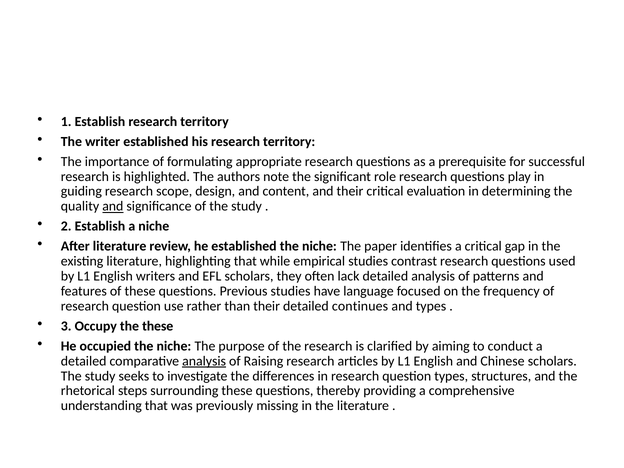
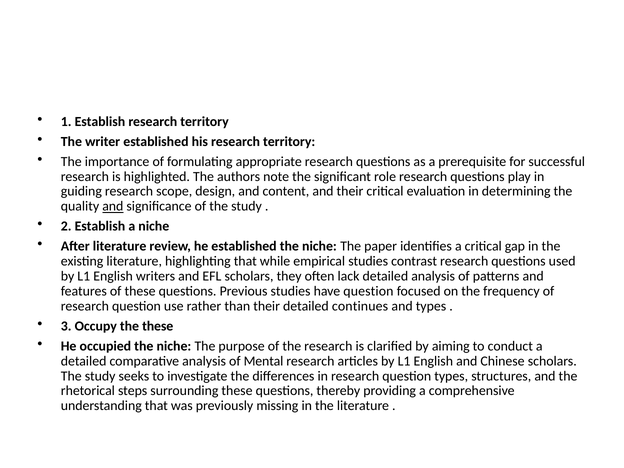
have language: language -> question (368, 291)
analysis underline: present -> none (204, 361)
Raising: Raising -> Mental (264, 361)
